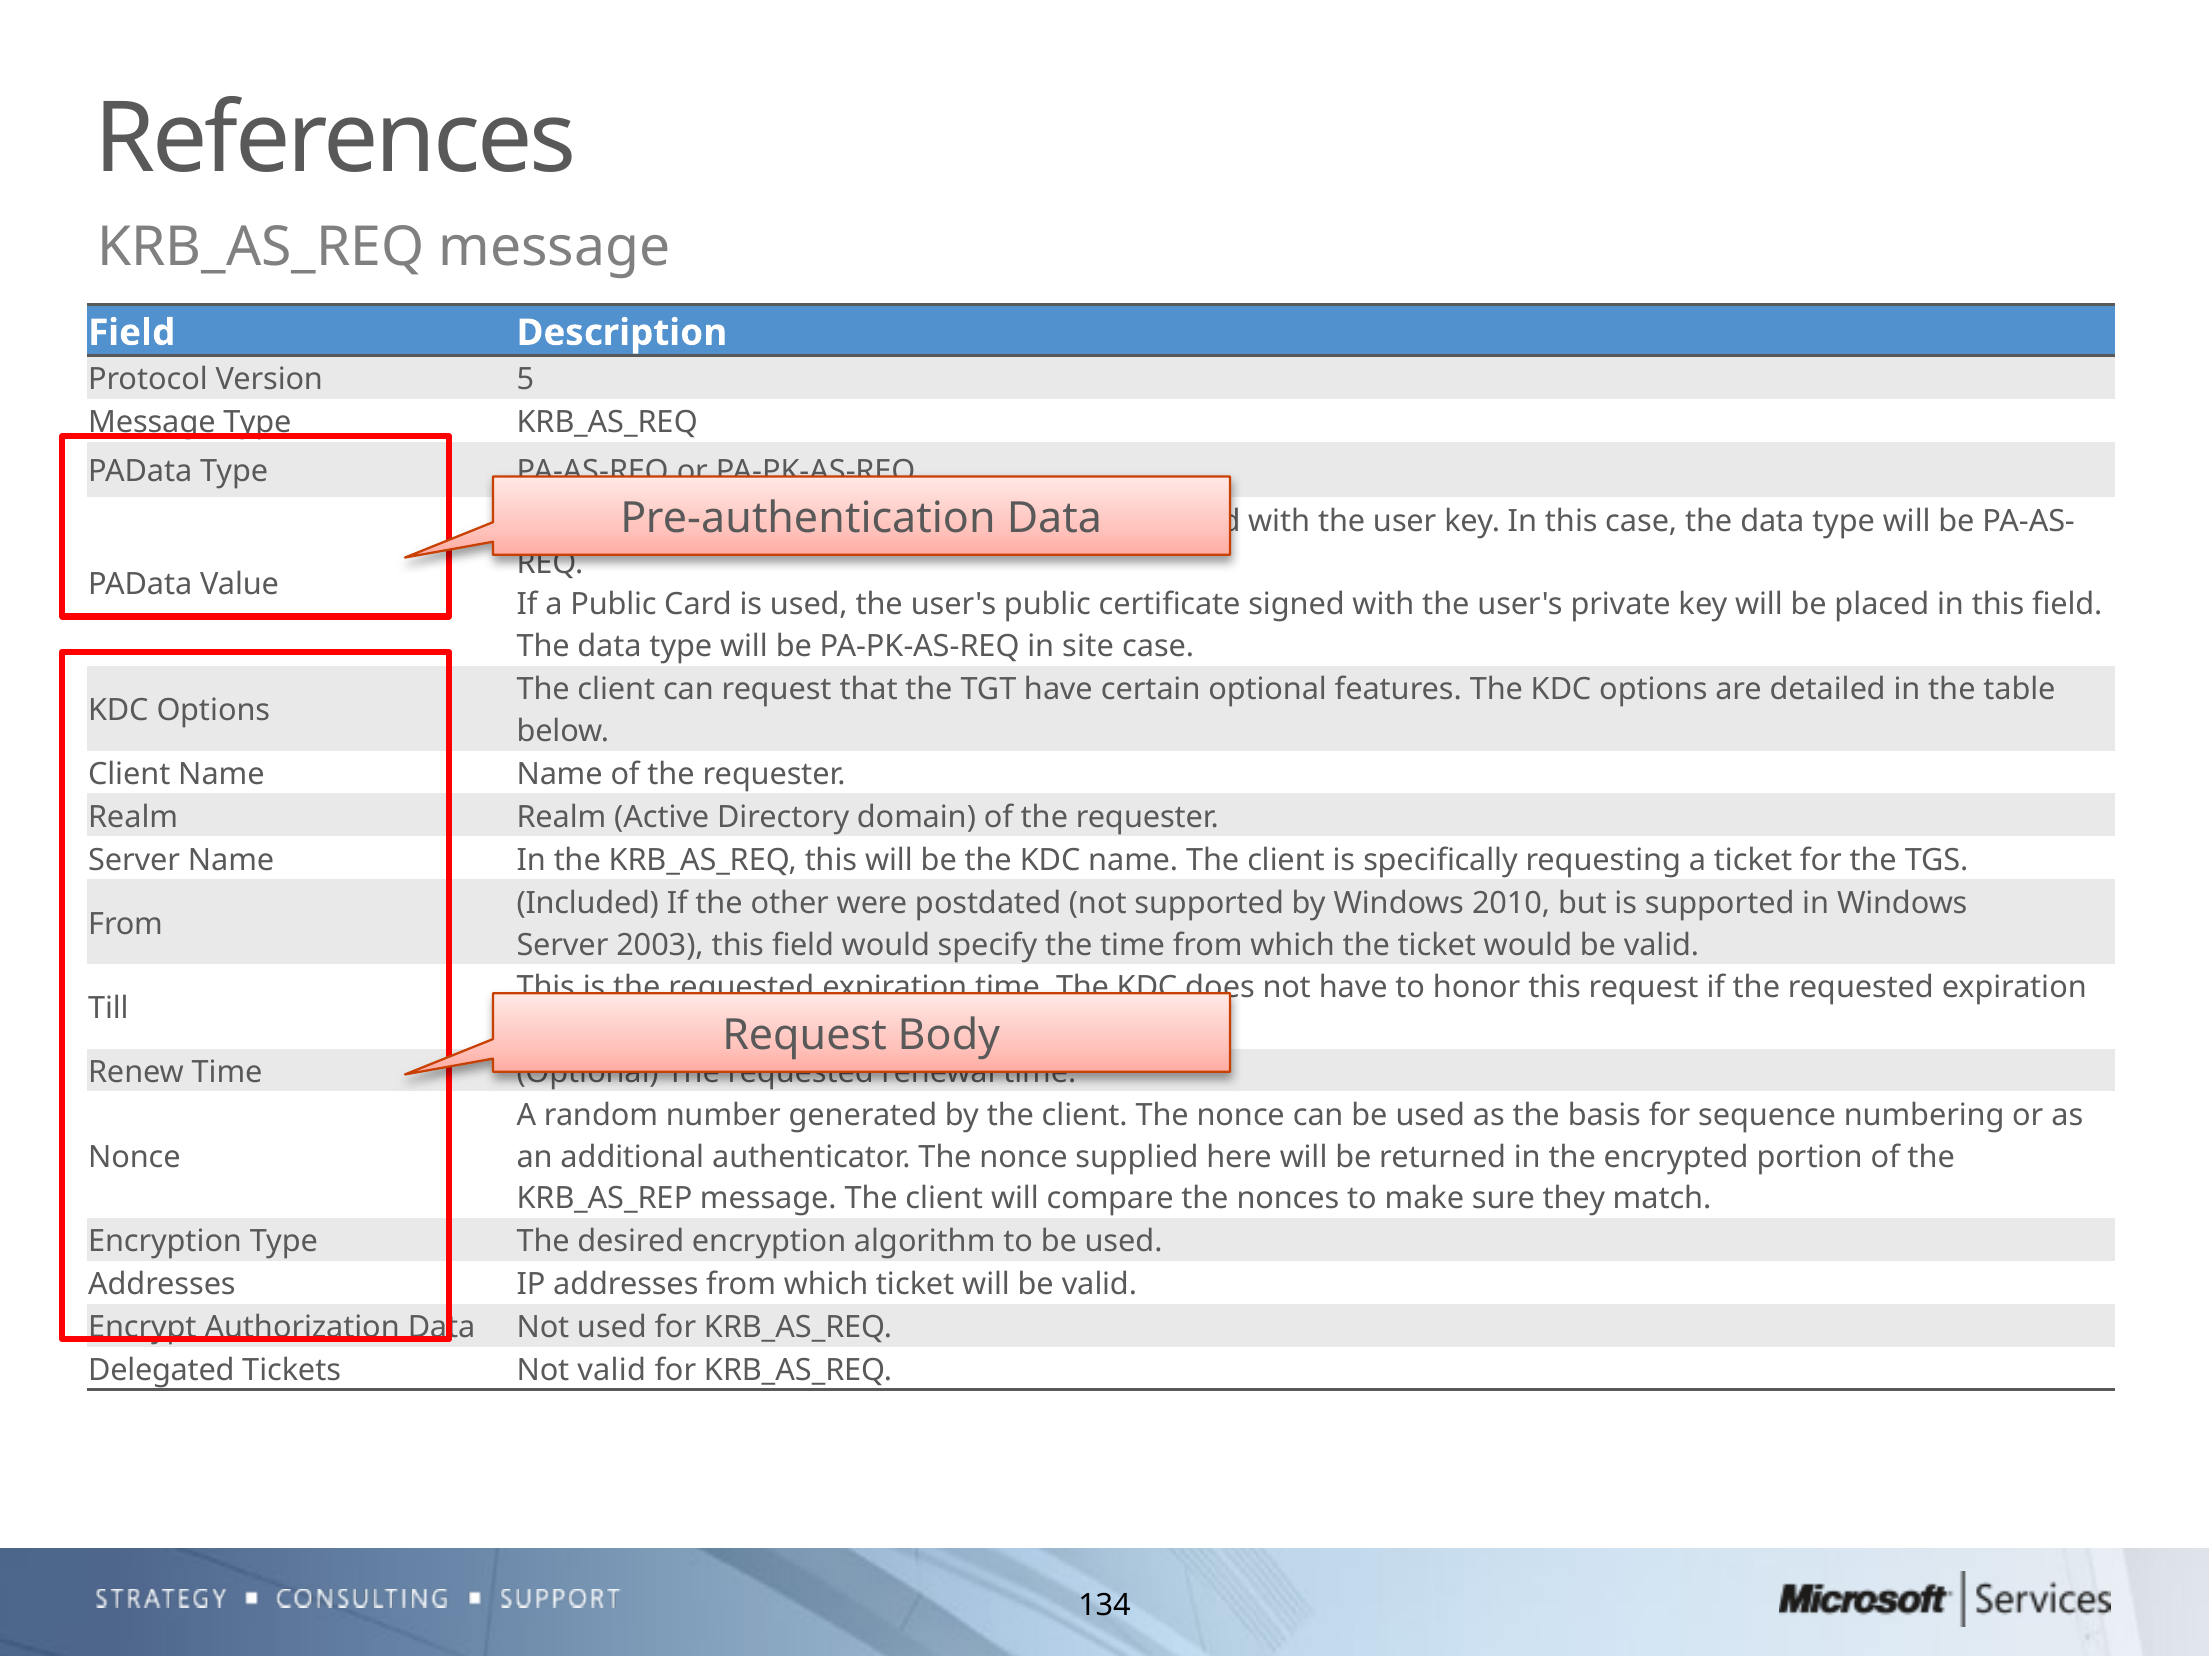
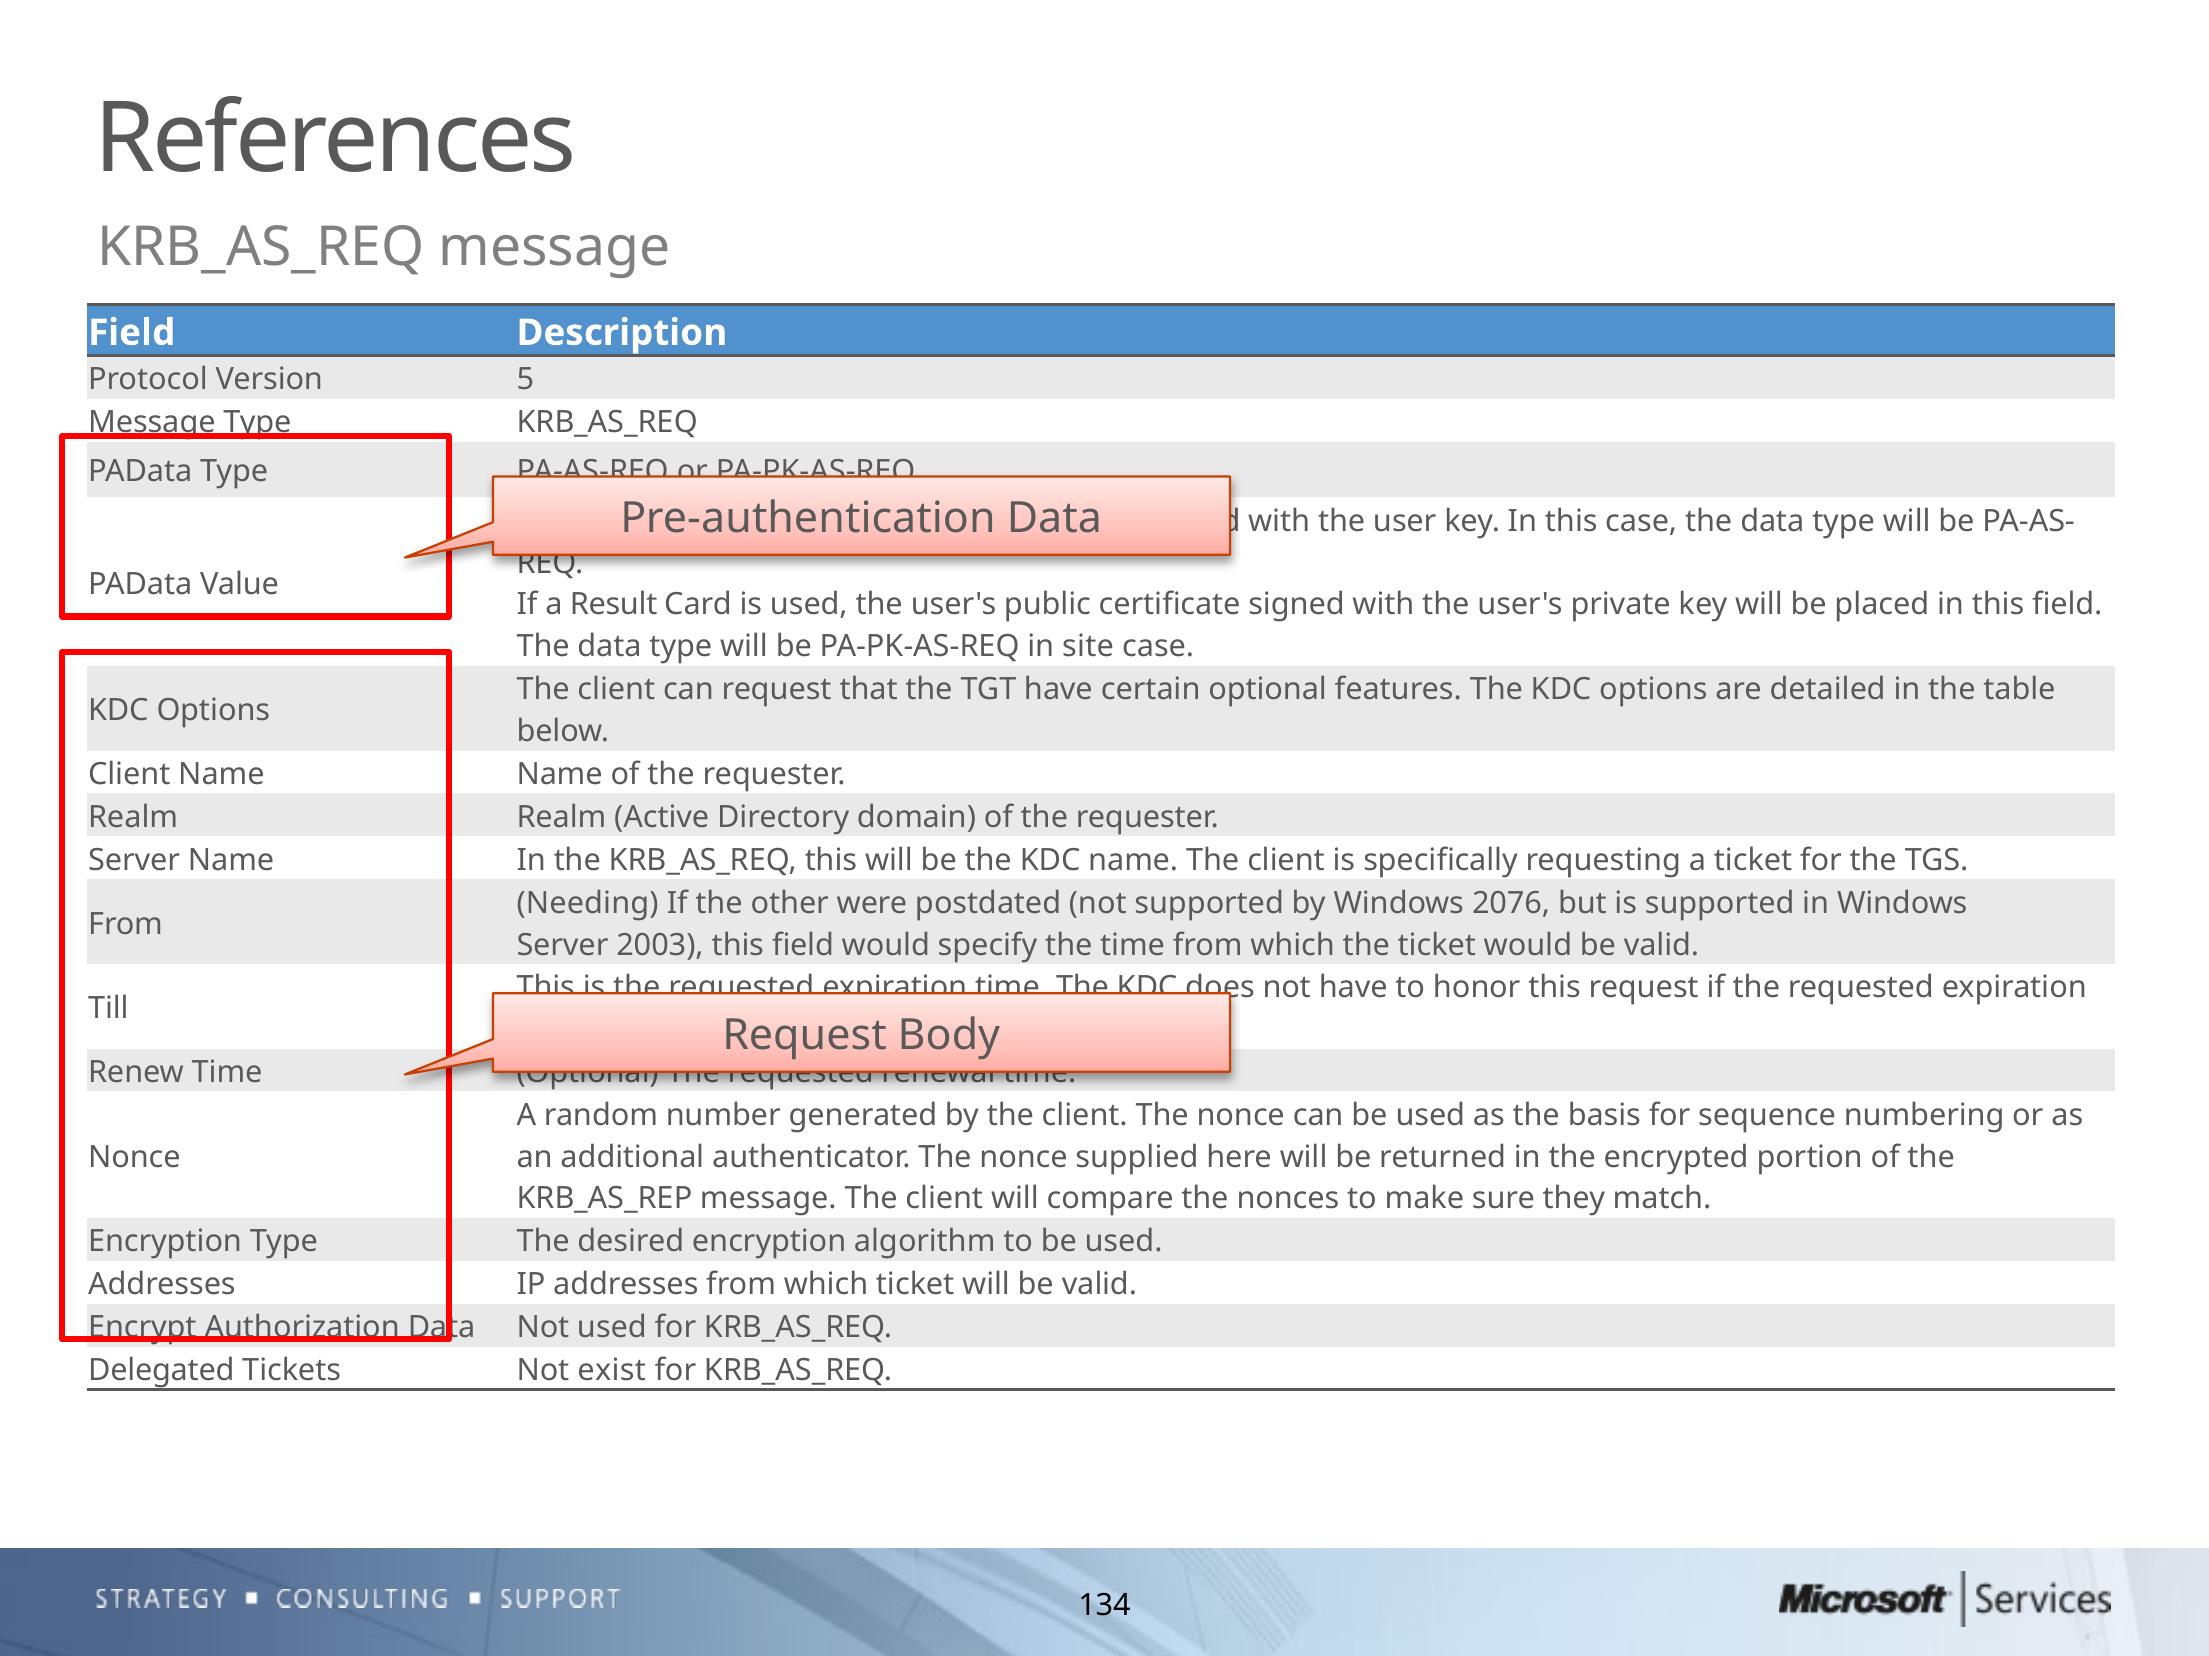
a Public: Public -> Result (614, 605)
Included: Included -> Needing (588, 904)
2010: 2010 -> 2076 (1511, 904)
Not valid: valid -> exist (612, 1371)
